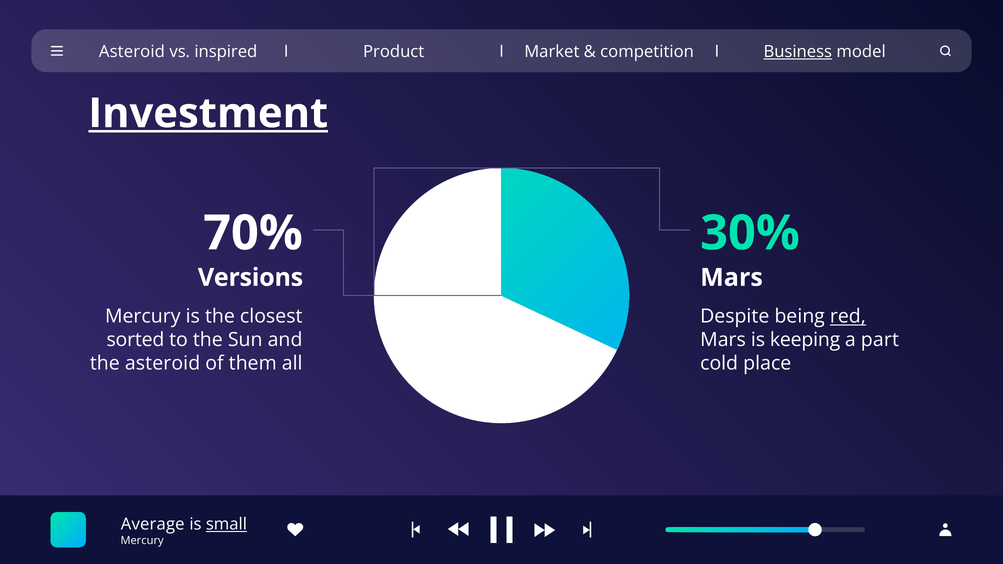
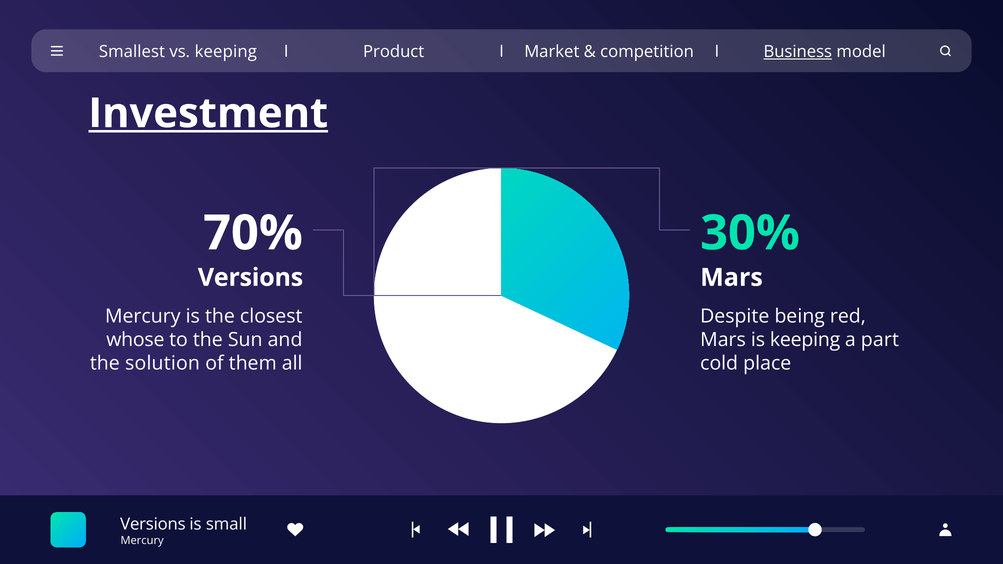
Asteroid: Asteroid -> Smallest (132, 52)
vs inspired: inspired -> keeping (226, 52)
red underline: present -> none (848, 317)
sorted: sorted -> whose (135, 340)
the asteroid: asteroid -> solution (163, 363)
Average: Average -> Versions (153, 524)
small underline: present -> none (226, 524)
